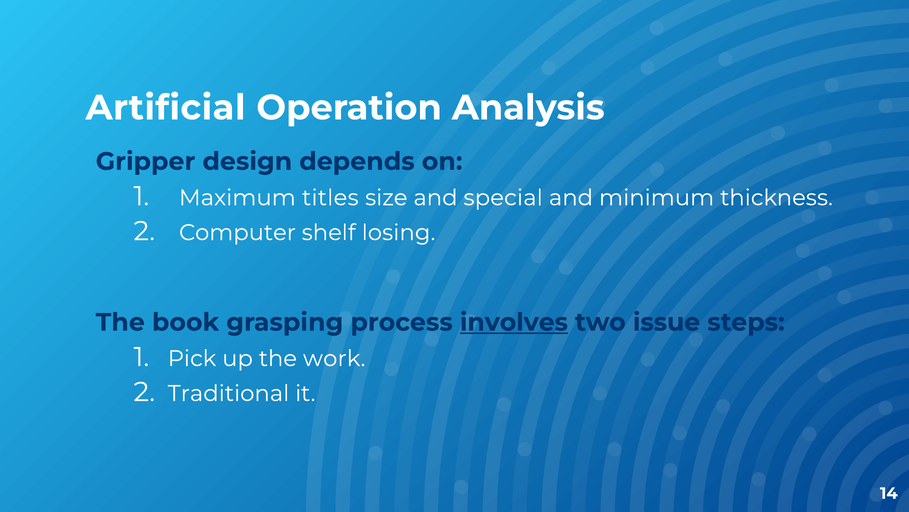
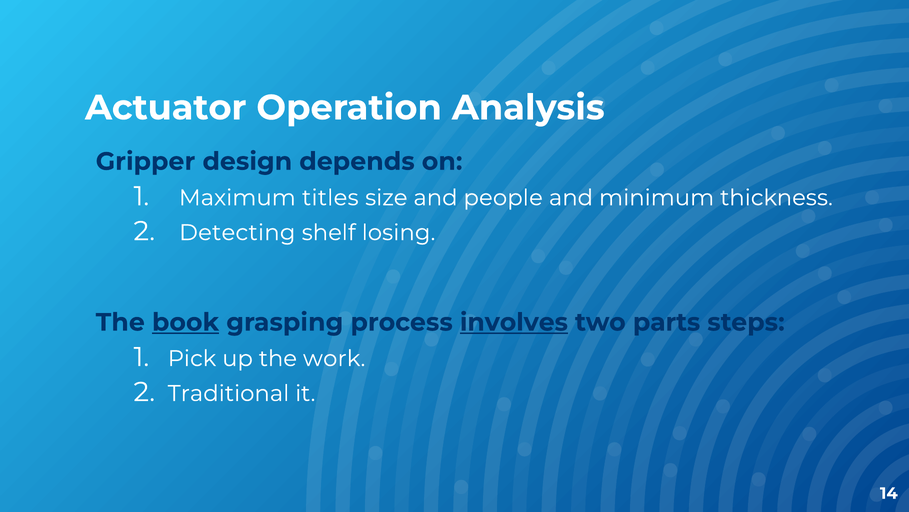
Artificial: Artificial -> Actuator (166, 108)
special: special -> people (503, 197)
Computer: Computer -> Detecting (237, 232)
book underline: none -> present (186, 322)
issue: issue -> parts (667, 322)
